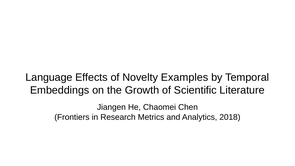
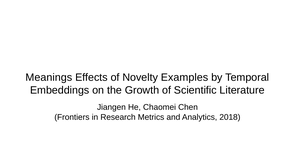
Language: Language -> Meanings (49, 77)
